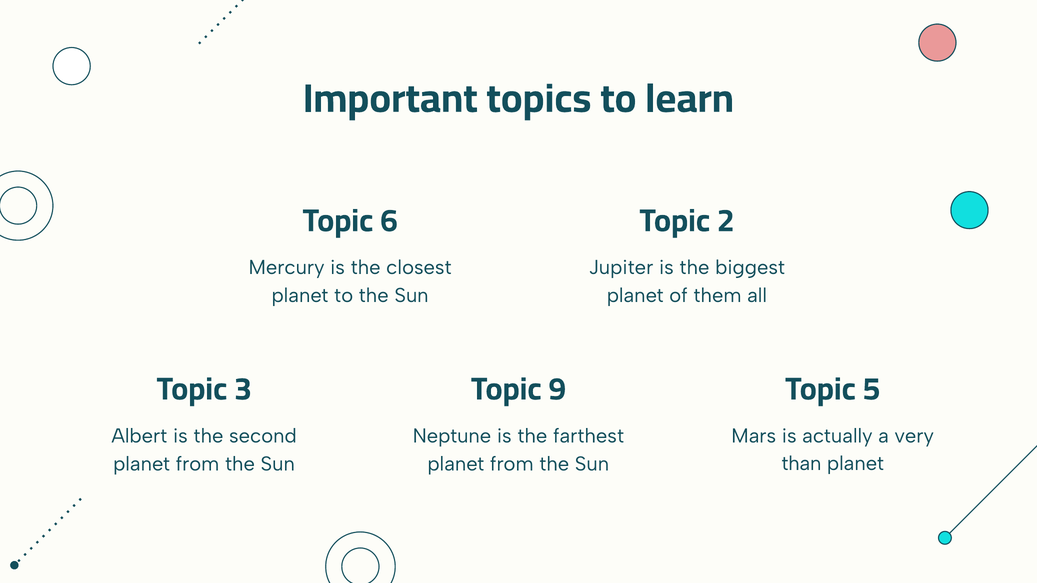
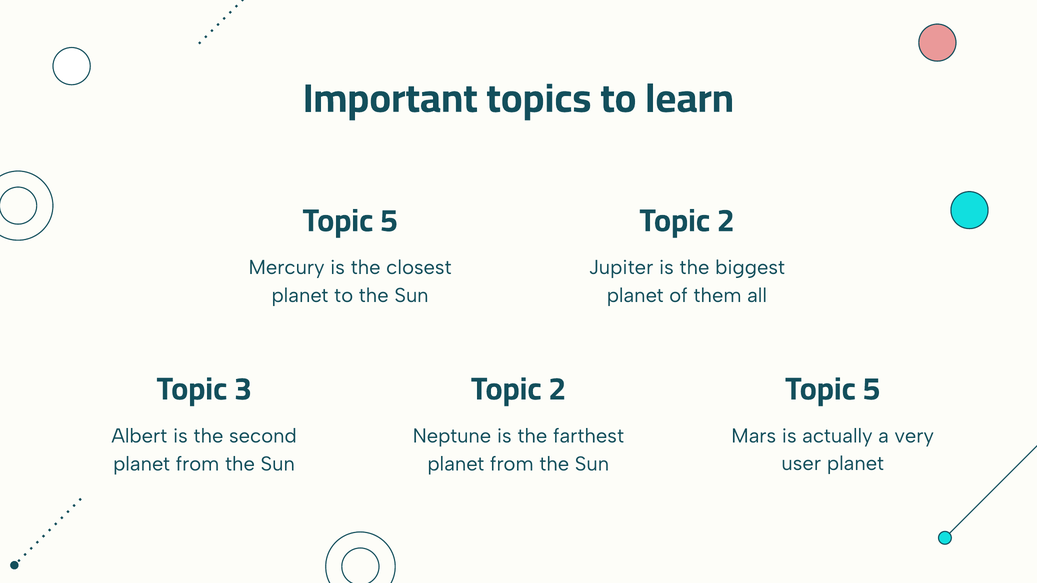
6: 6 -> 5 (389, 221)
9: 9 -> 2 (557, 389)
than: than -> user (801, 464)
